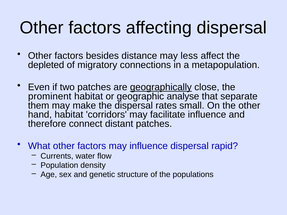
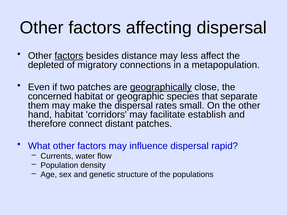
factors underline: none -> present (69, 56)
prominent: prominent -> concerned (50, 96)
analyse: analyse -> species (183, 96)
facilitate influence: influence -> establish (207, 115)
